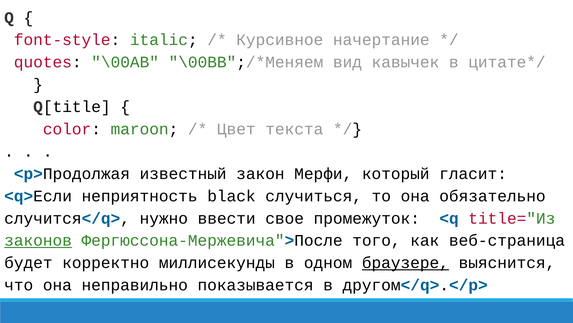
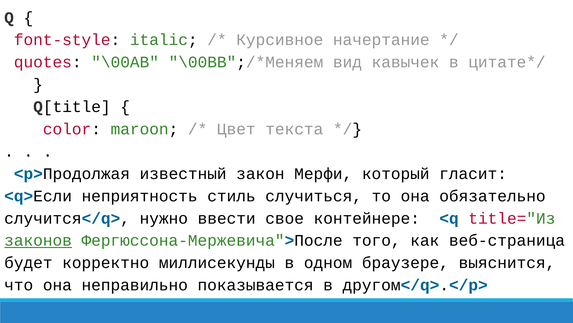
black: black -> стиль (231, 196)
промежуток: промежуток -> контейнере (367, 218)
браузере underline: present -> none (405, 262)
